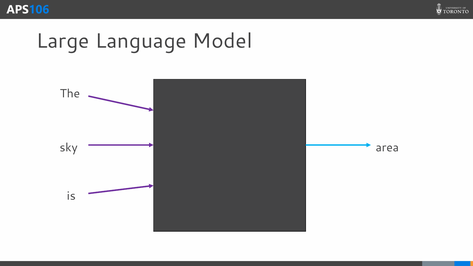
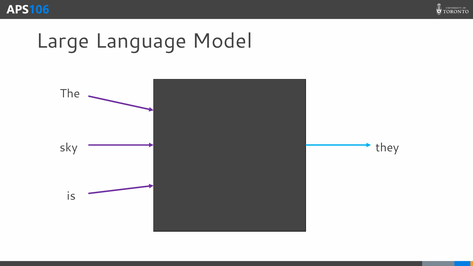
area: area -> they (387, 148)
